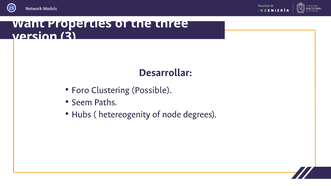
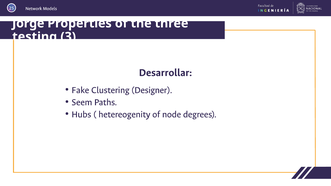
Want: Want -> Jorge (28, 23)
version: version -> testing (35, 37)
Foro: Foro -> Fake (80, 90)
Possible: Possible -> Designer (152, 90)
